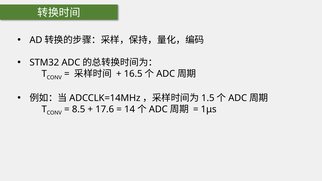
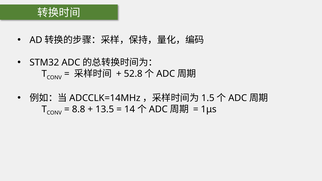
16.5: 16.5 -> 52.8 (133, 74)
8.5: 8.5 -> 8.8 (79, 109)
17.6: 17.6 -> 13.5 (105, 109)
